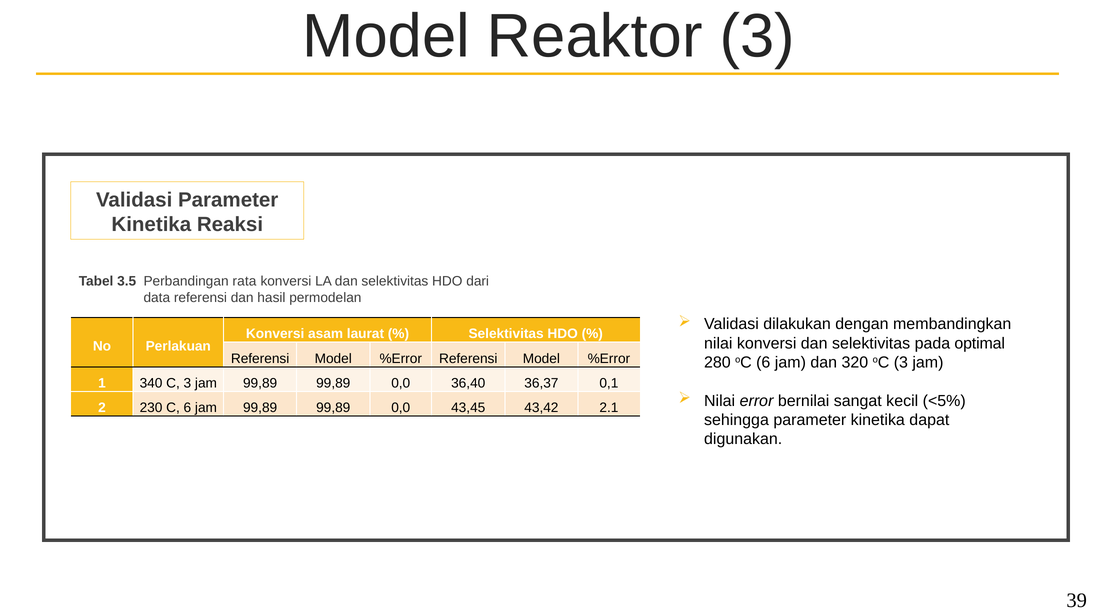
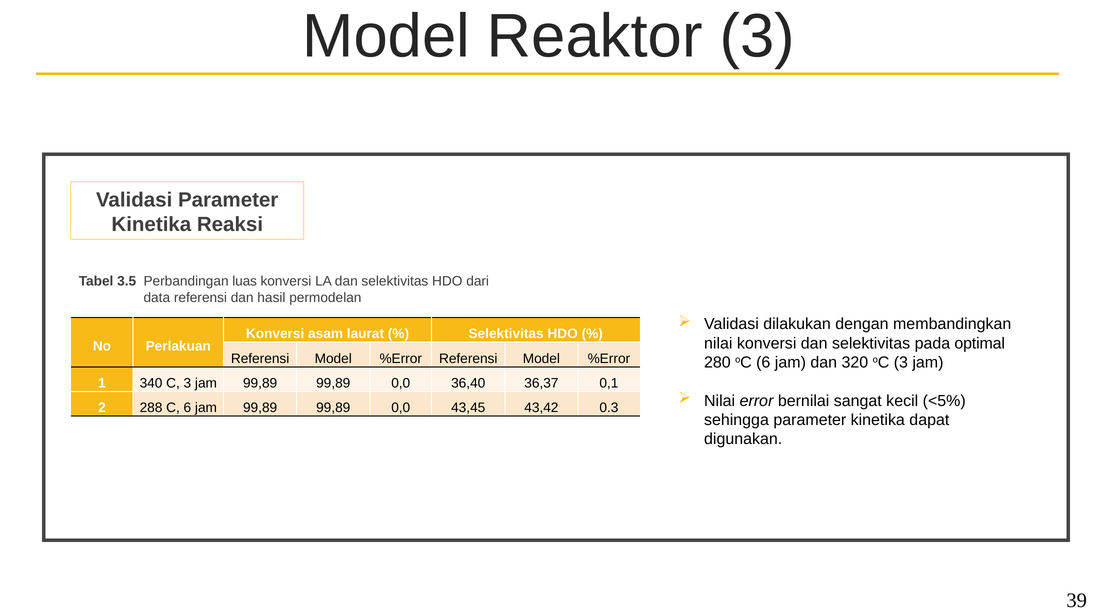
rata: rata -> luas (245, 281)
230: 230 -> 288 (151, 408)
2.1: 2.1 -> 0.3 (609, 408)
